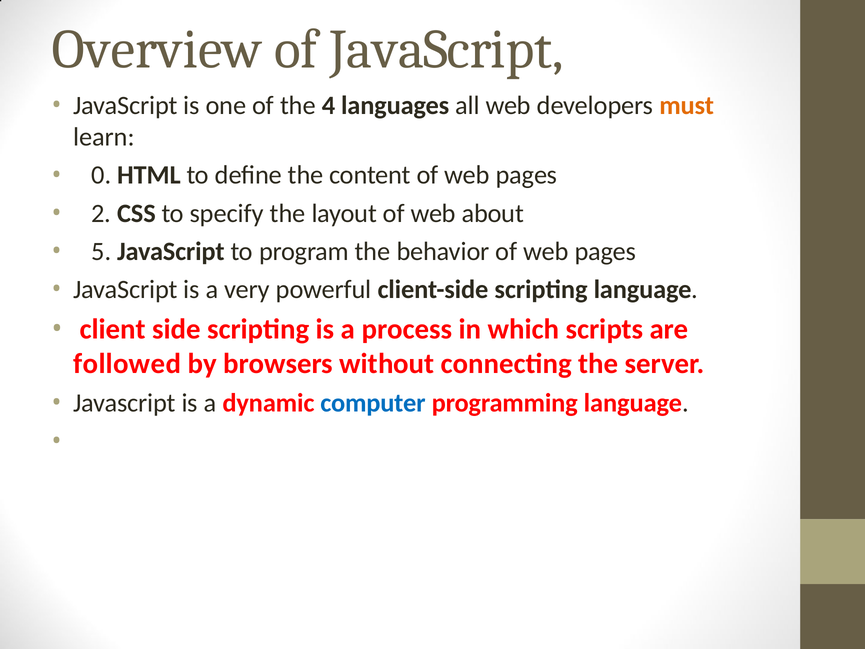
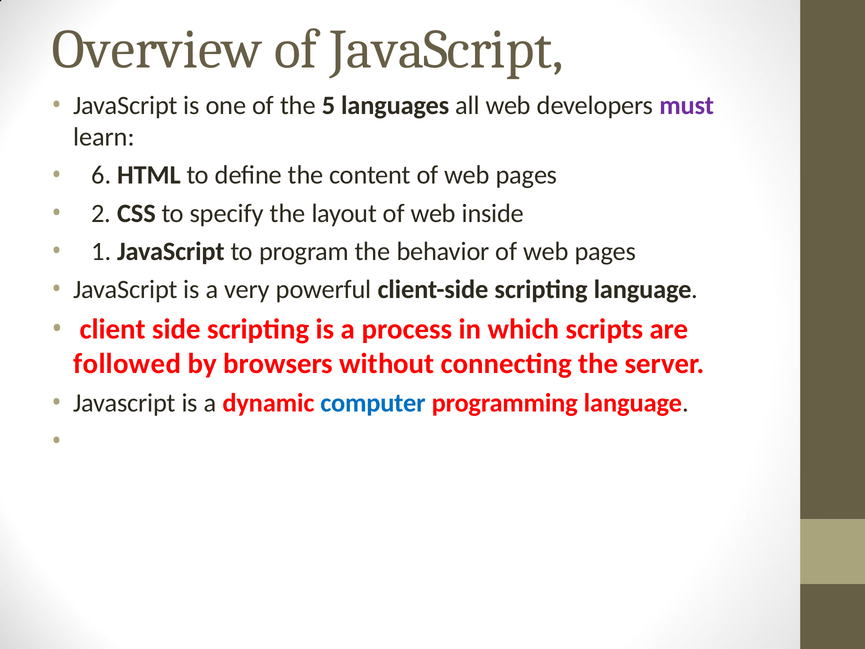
4: 4 -> 5 (328, 105)
must colour: orange -> purple (687, 105)
0: 0 -> 6 (101, 175)
about: about -> inside (493, 213)
5: 5 -> 1 (101, 251)
